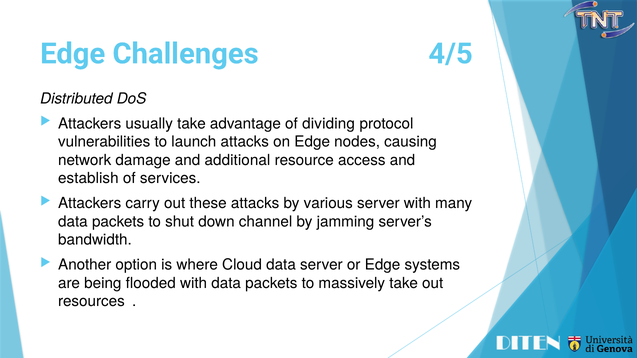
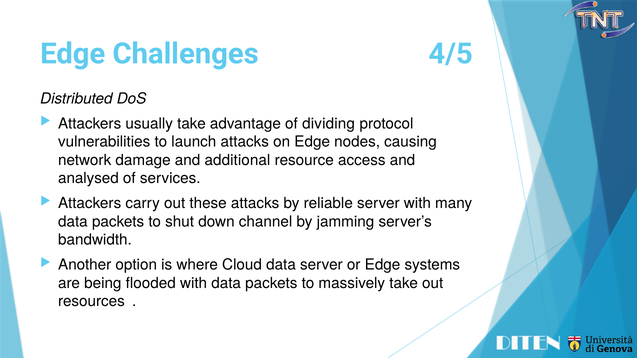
establish: establish -> analysed (88, 179)
various: various -> reliable (328, 204)
